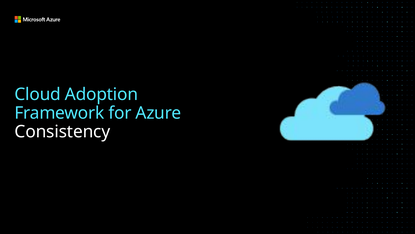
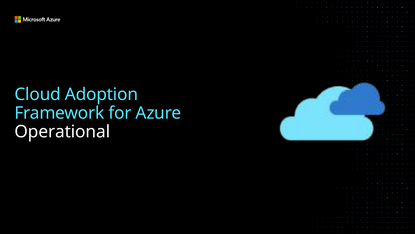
Consistency: Consistency -> Operational (62, 132)
